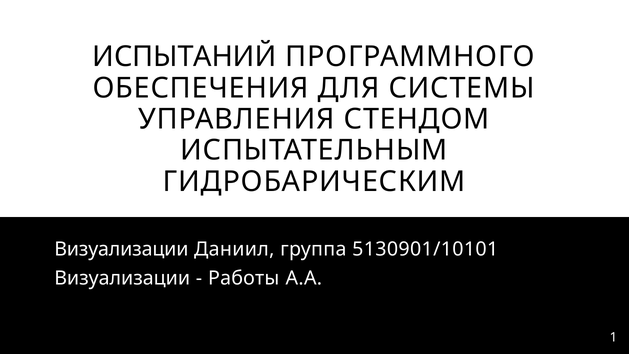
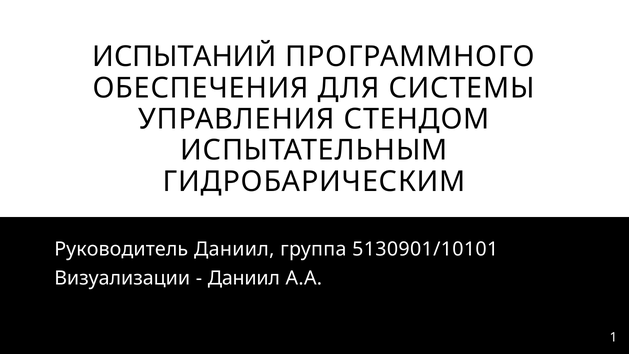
Визуализации: Визуализации -> Руководитель (121, 249)
Работы: Работы -> Даниил (244, 278)
